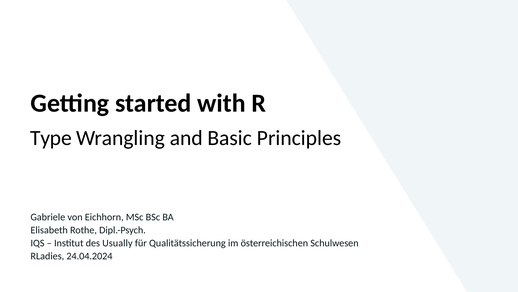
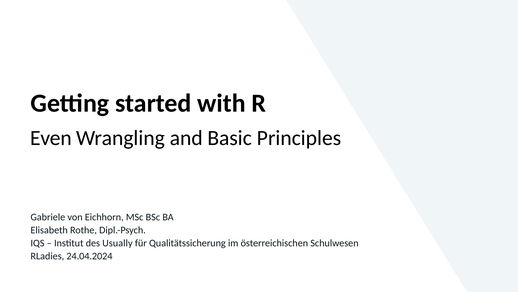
Type: Type -> Even (51, 138)
